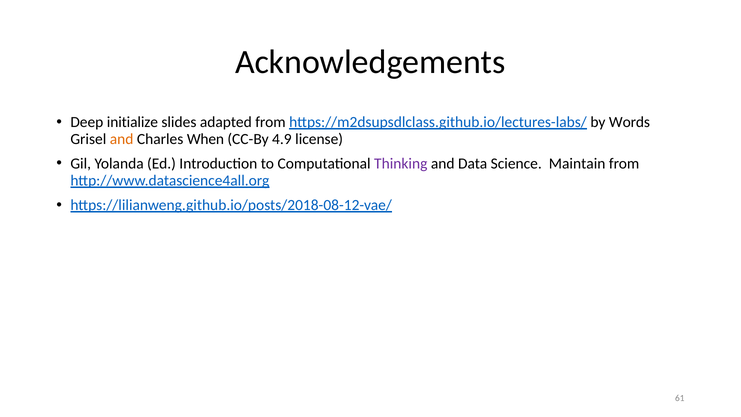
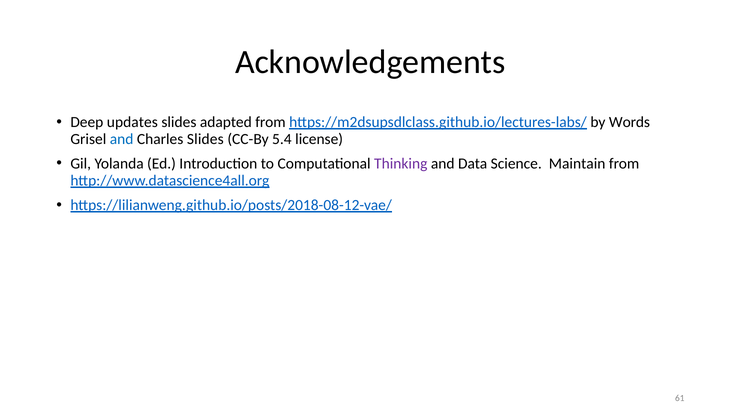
initialize: initialize -> updates (132, 122)
and colour: orange -> blue (122, 139)
Charles When: When -> Slides (205, 139)
4.9: 4.9 -> 5.4 (282, 139)
